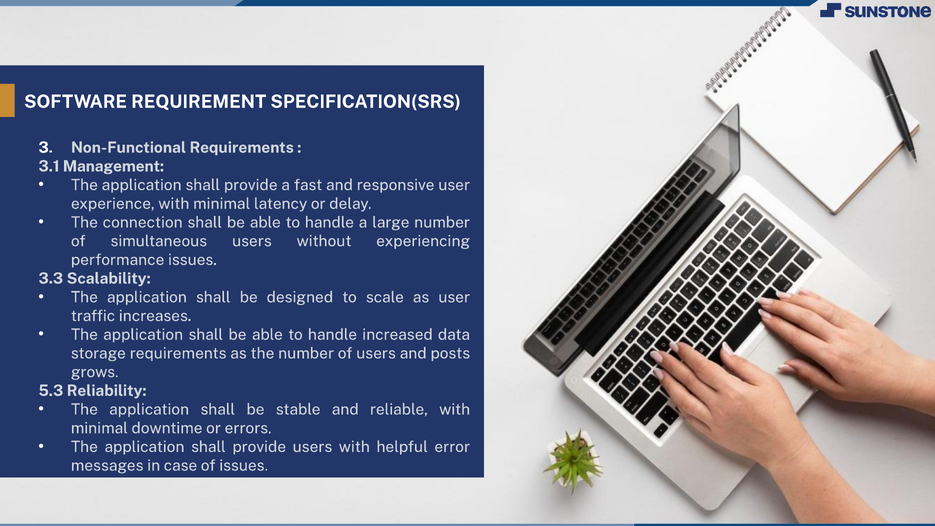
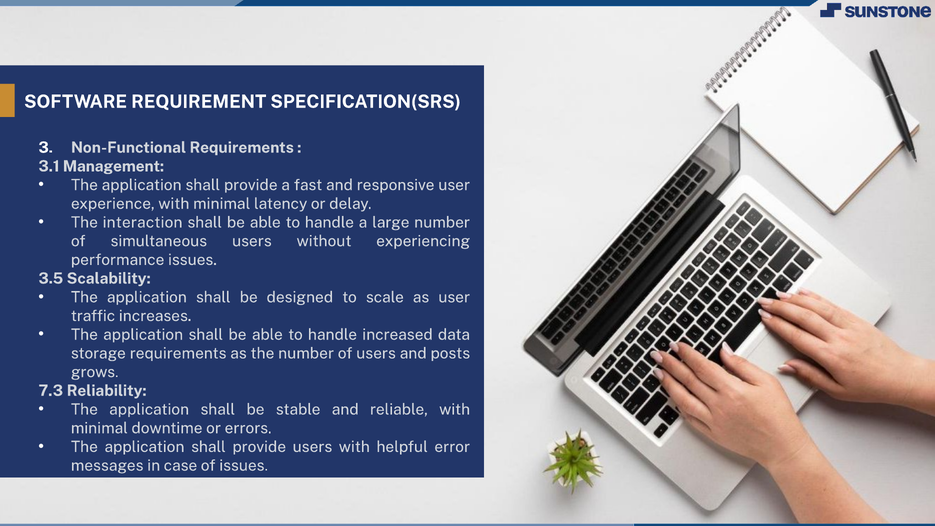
connection: connection -> interaction (143, 222)
3.3: 3.3 -> 3.5 (51, 278)
5.3: 5.3 -> 7.3 (51, 391)
